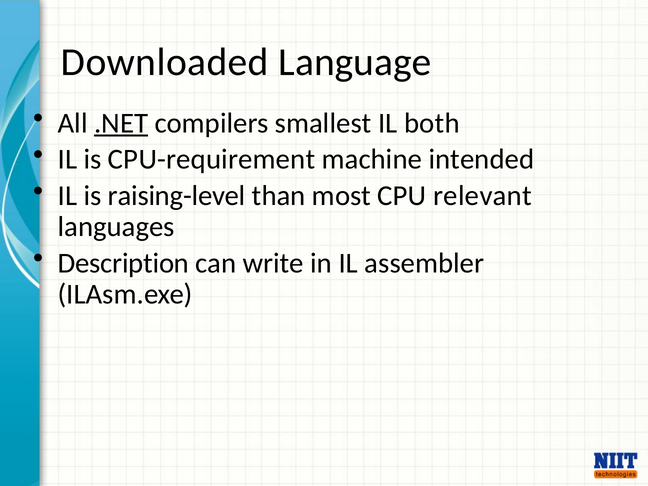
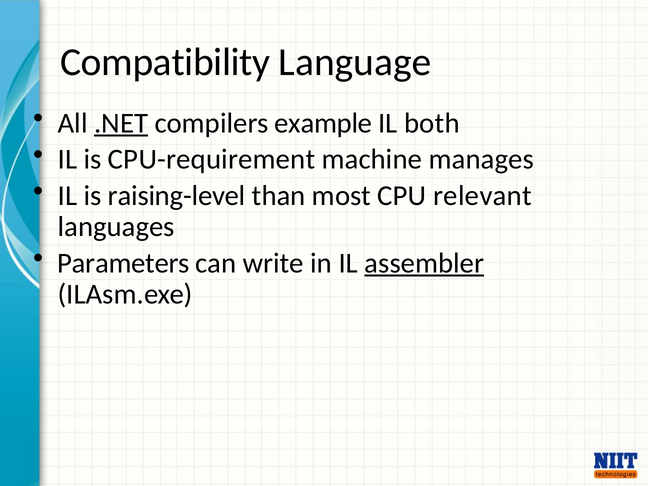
Downloaded: Downloaded -> Compatibility (165, 62)
smallest: smallest -> example (323, 123)
intended: intended -> manages (481, 159)
Description: Description -> Parameters (123, 263)
assembler underline: none -> present (424, 263)
